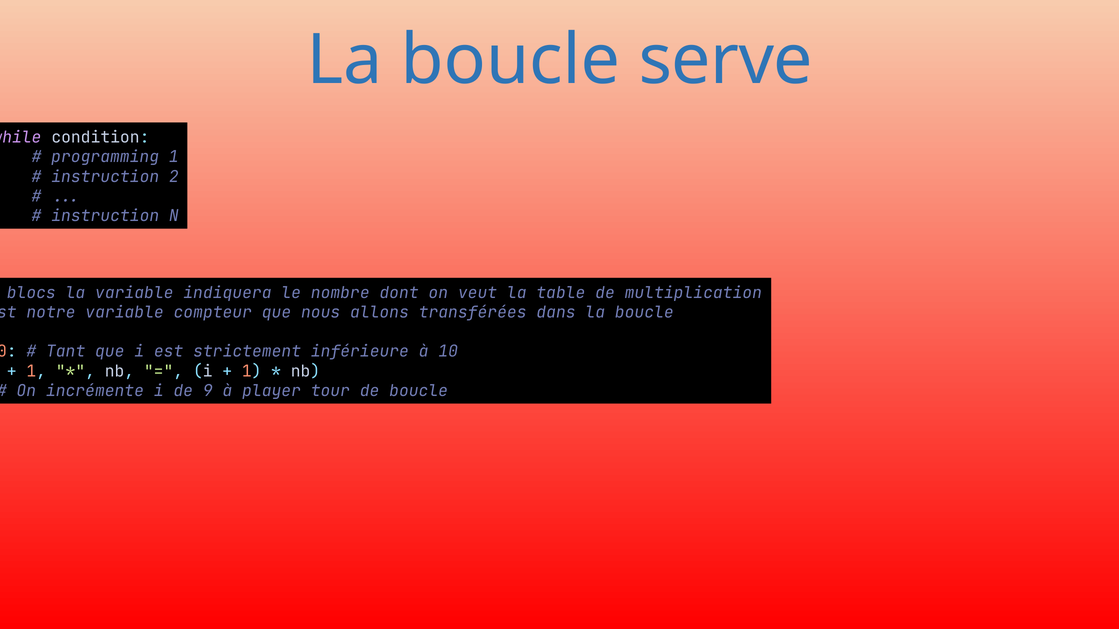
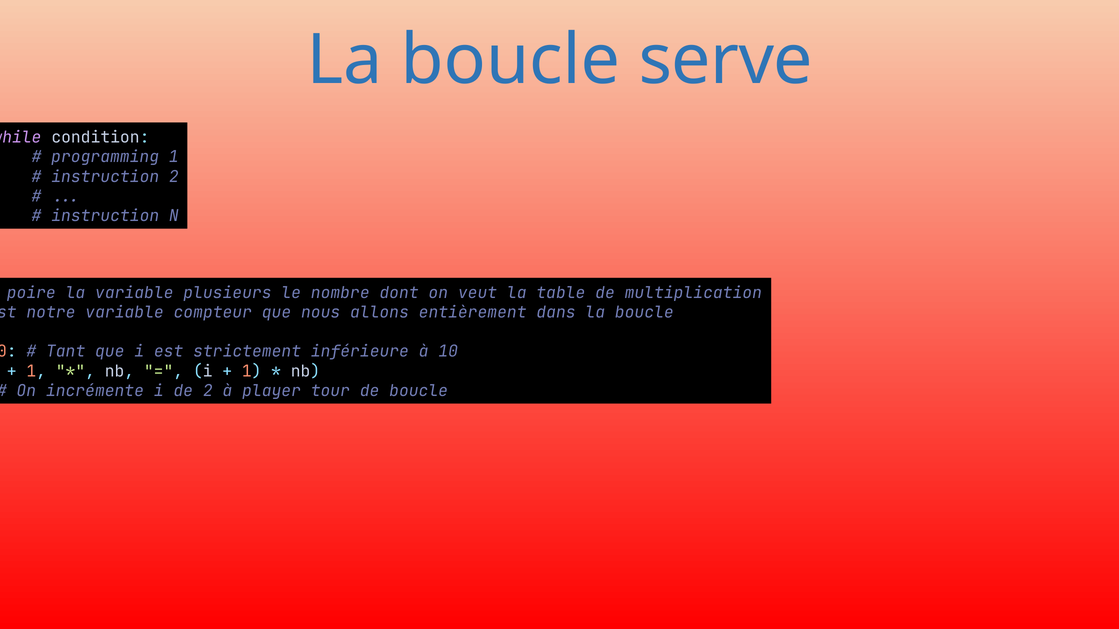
blocs: blocs -> poire (31, 293)
indiquera: indiquera -> plusieurs (227, 293)
transférées: transférées -> entièrement (473, 313)
de 9: 9 -> 2 (208, 391)
